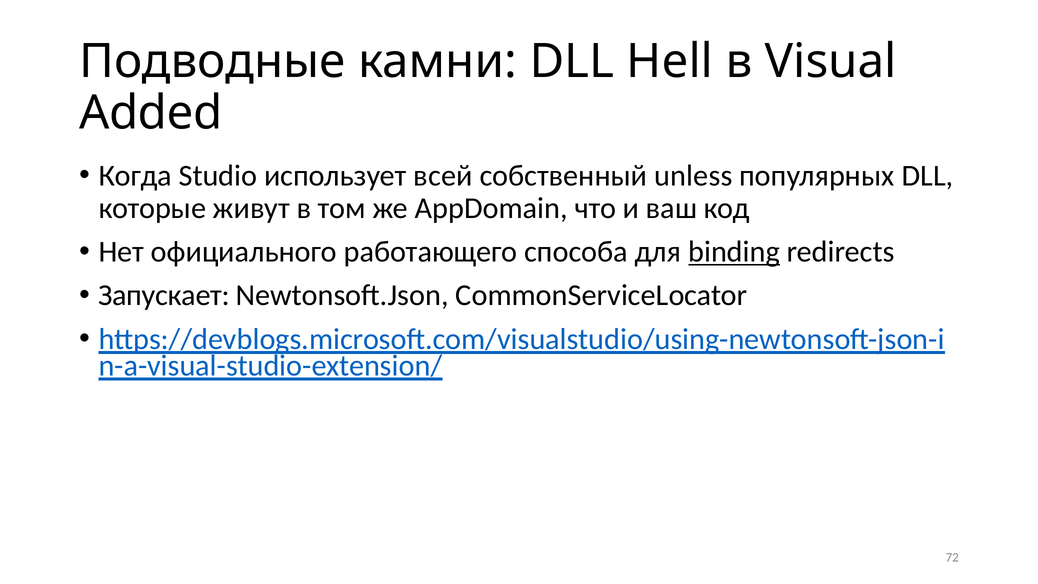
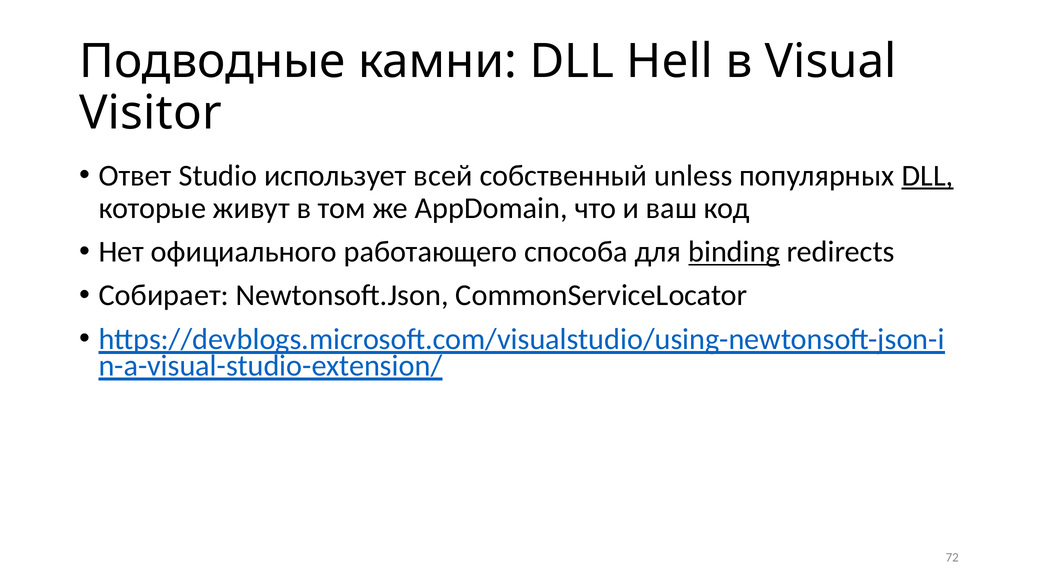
Added: Added -> Visitor (151, 113)
Когда: Когда -> Ответ (135, 175)
DLL underline: none -> present (927, 175)
Запускает: Запускает -> Собирает (164, 295)
